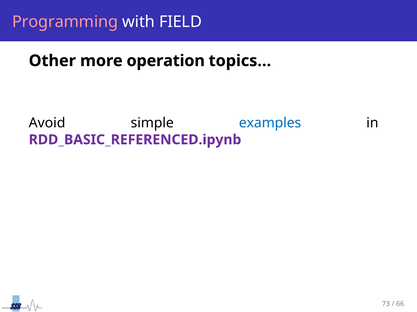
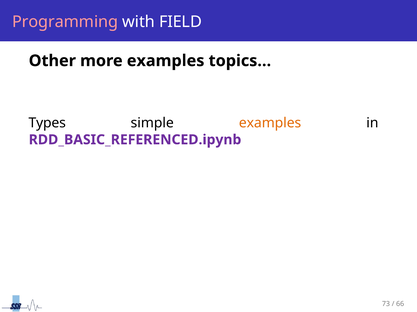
more operation: operation -> examples (166, 61)
Avoid: Avoid -> Types (47, 123)
examples colour: blue -> orange (270, 123)
